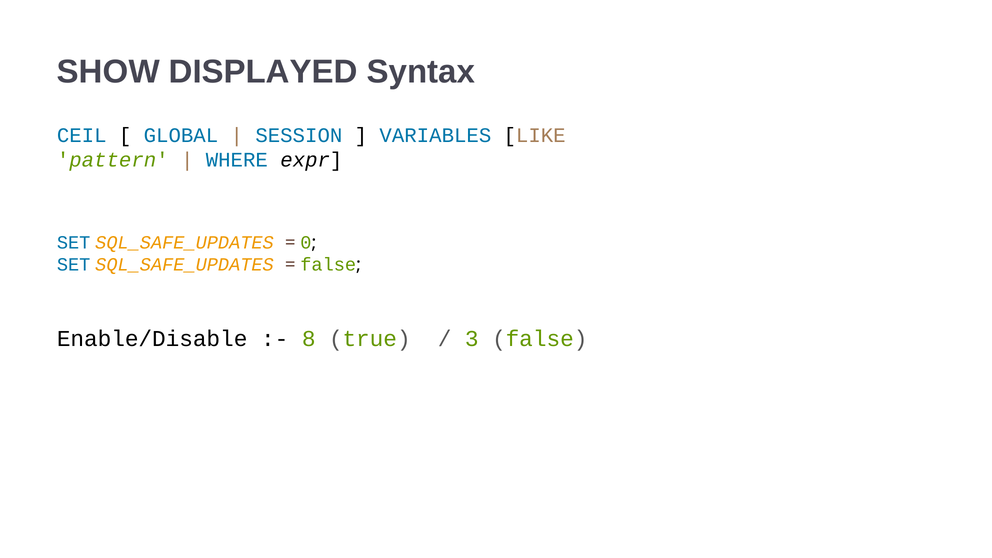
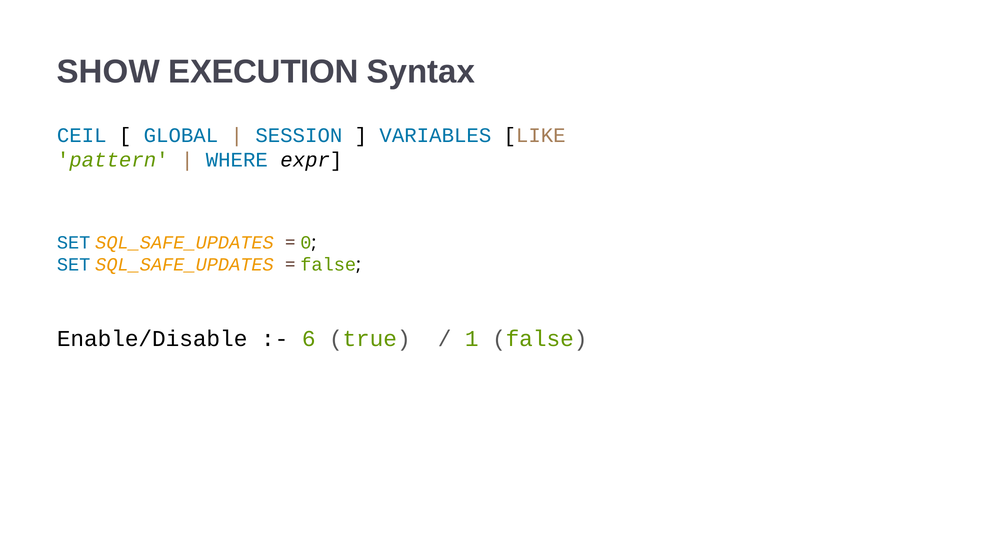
DISPLAYED: DISPLAYED -> EXECUTION (263, 72)
8: 8 -> 6 (309, 339)
3: 3 -> 1 (472, 339)
